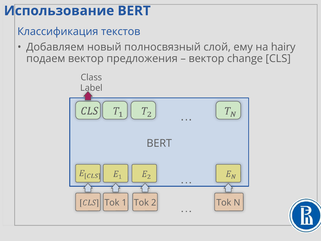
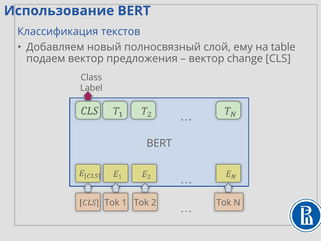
hairy: hairy -> table (283, 47)
